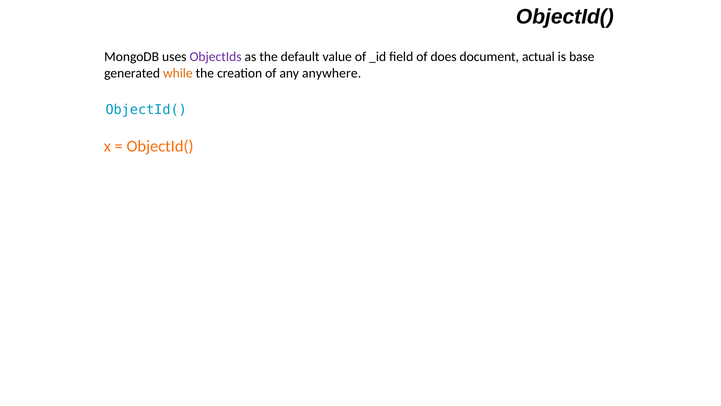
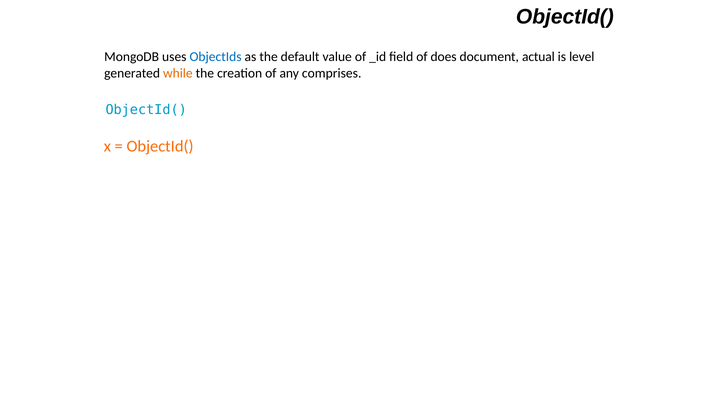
ObjectIds colour: purple -> blue (216, 57)
base: base -> level (582, 57)
anywhere: anywhere -> comprises (332, 73)
